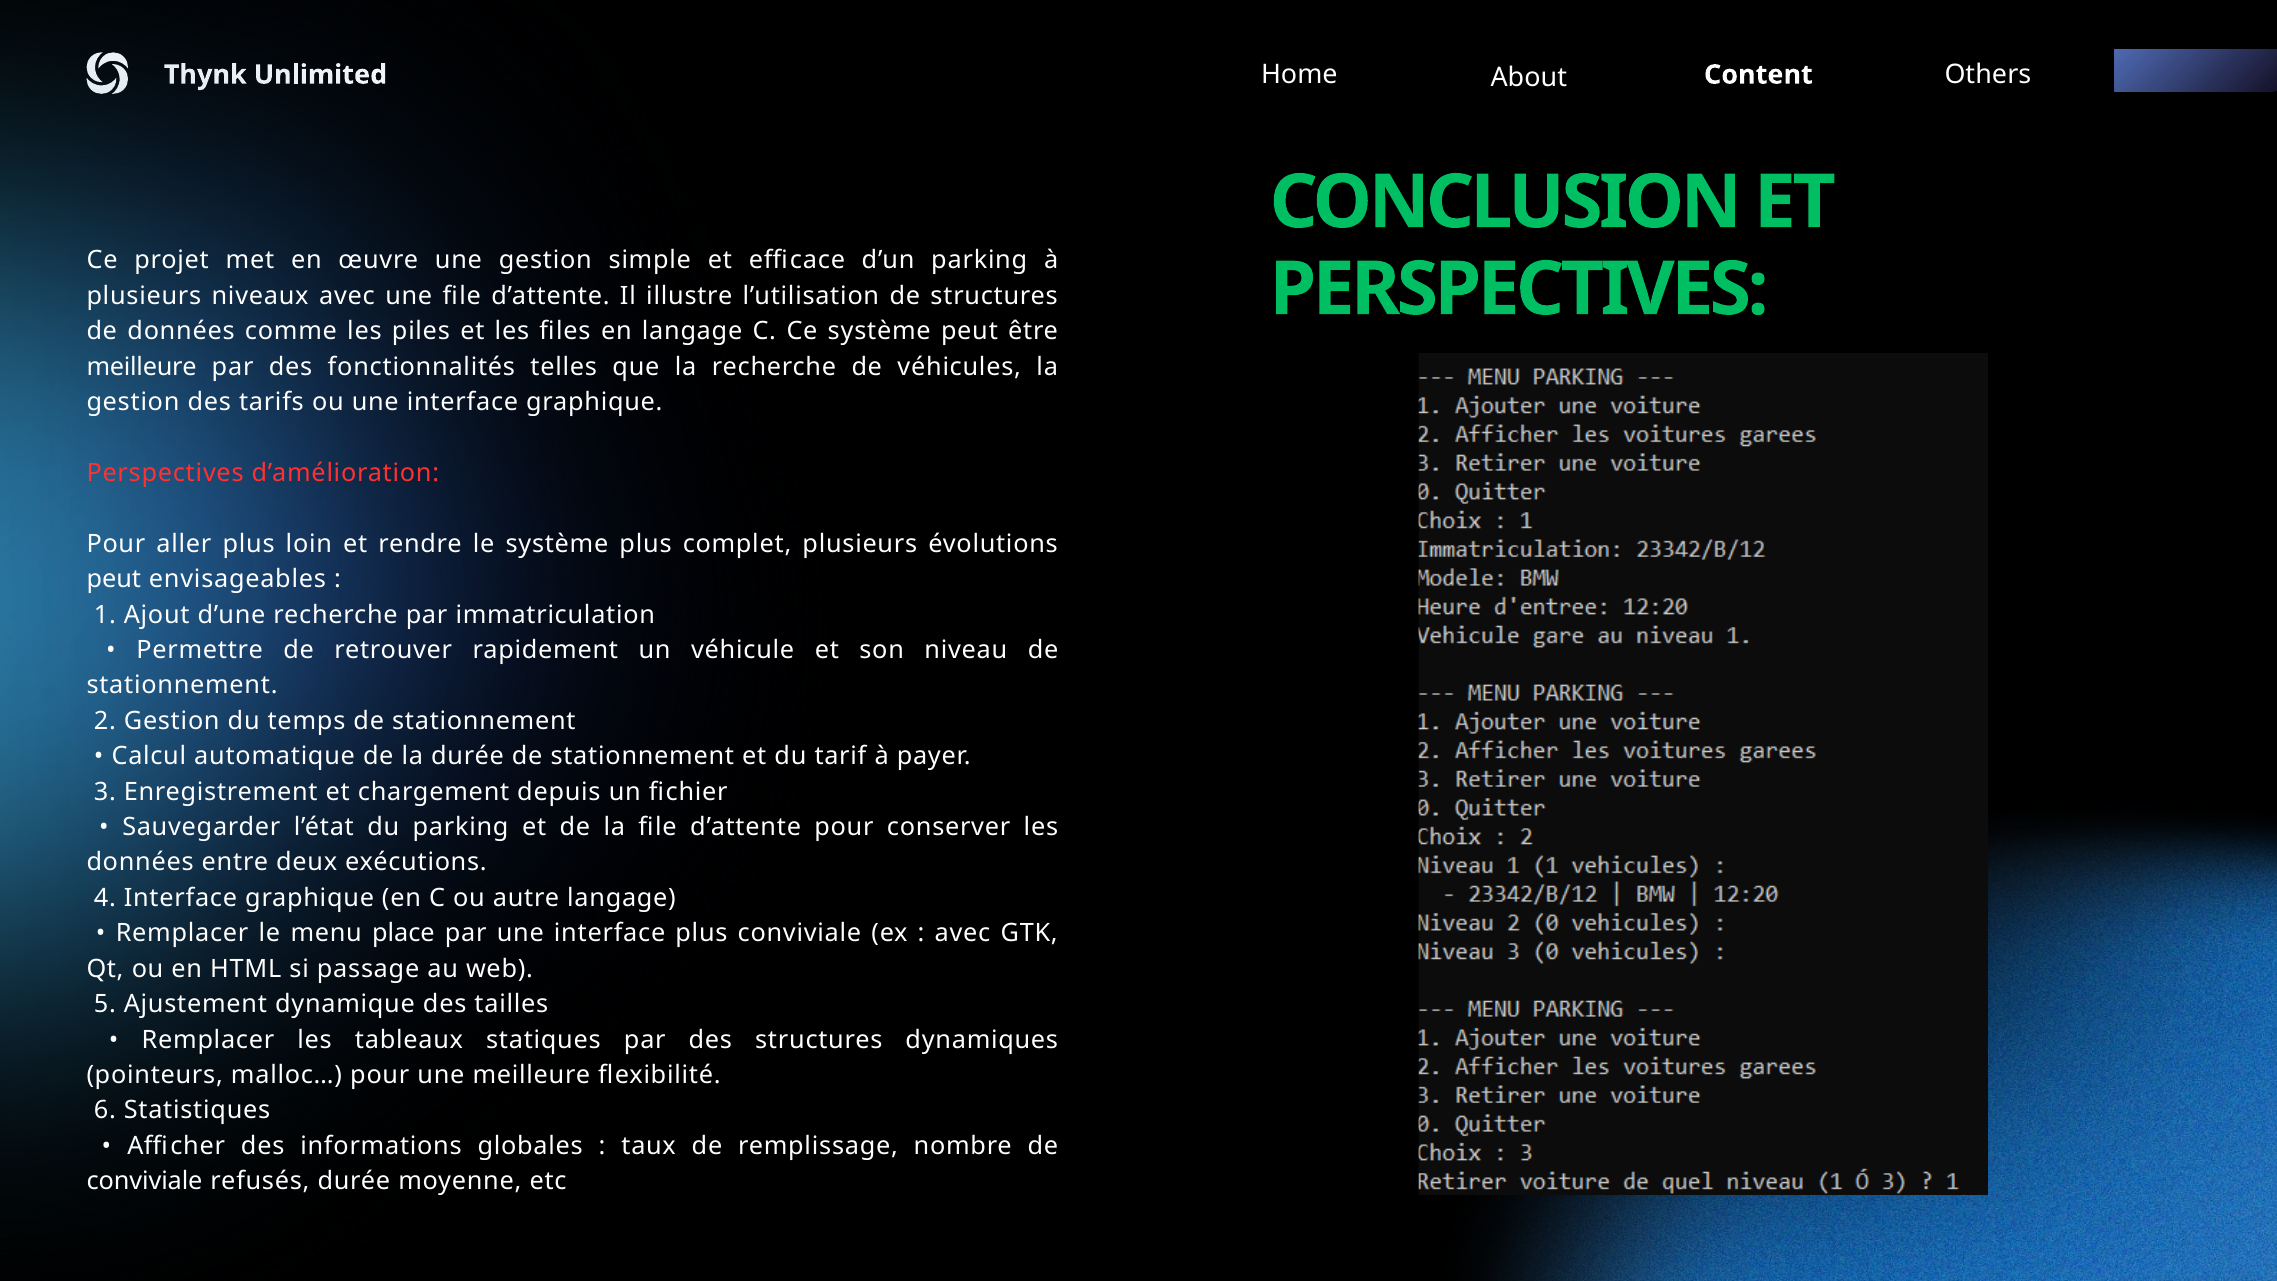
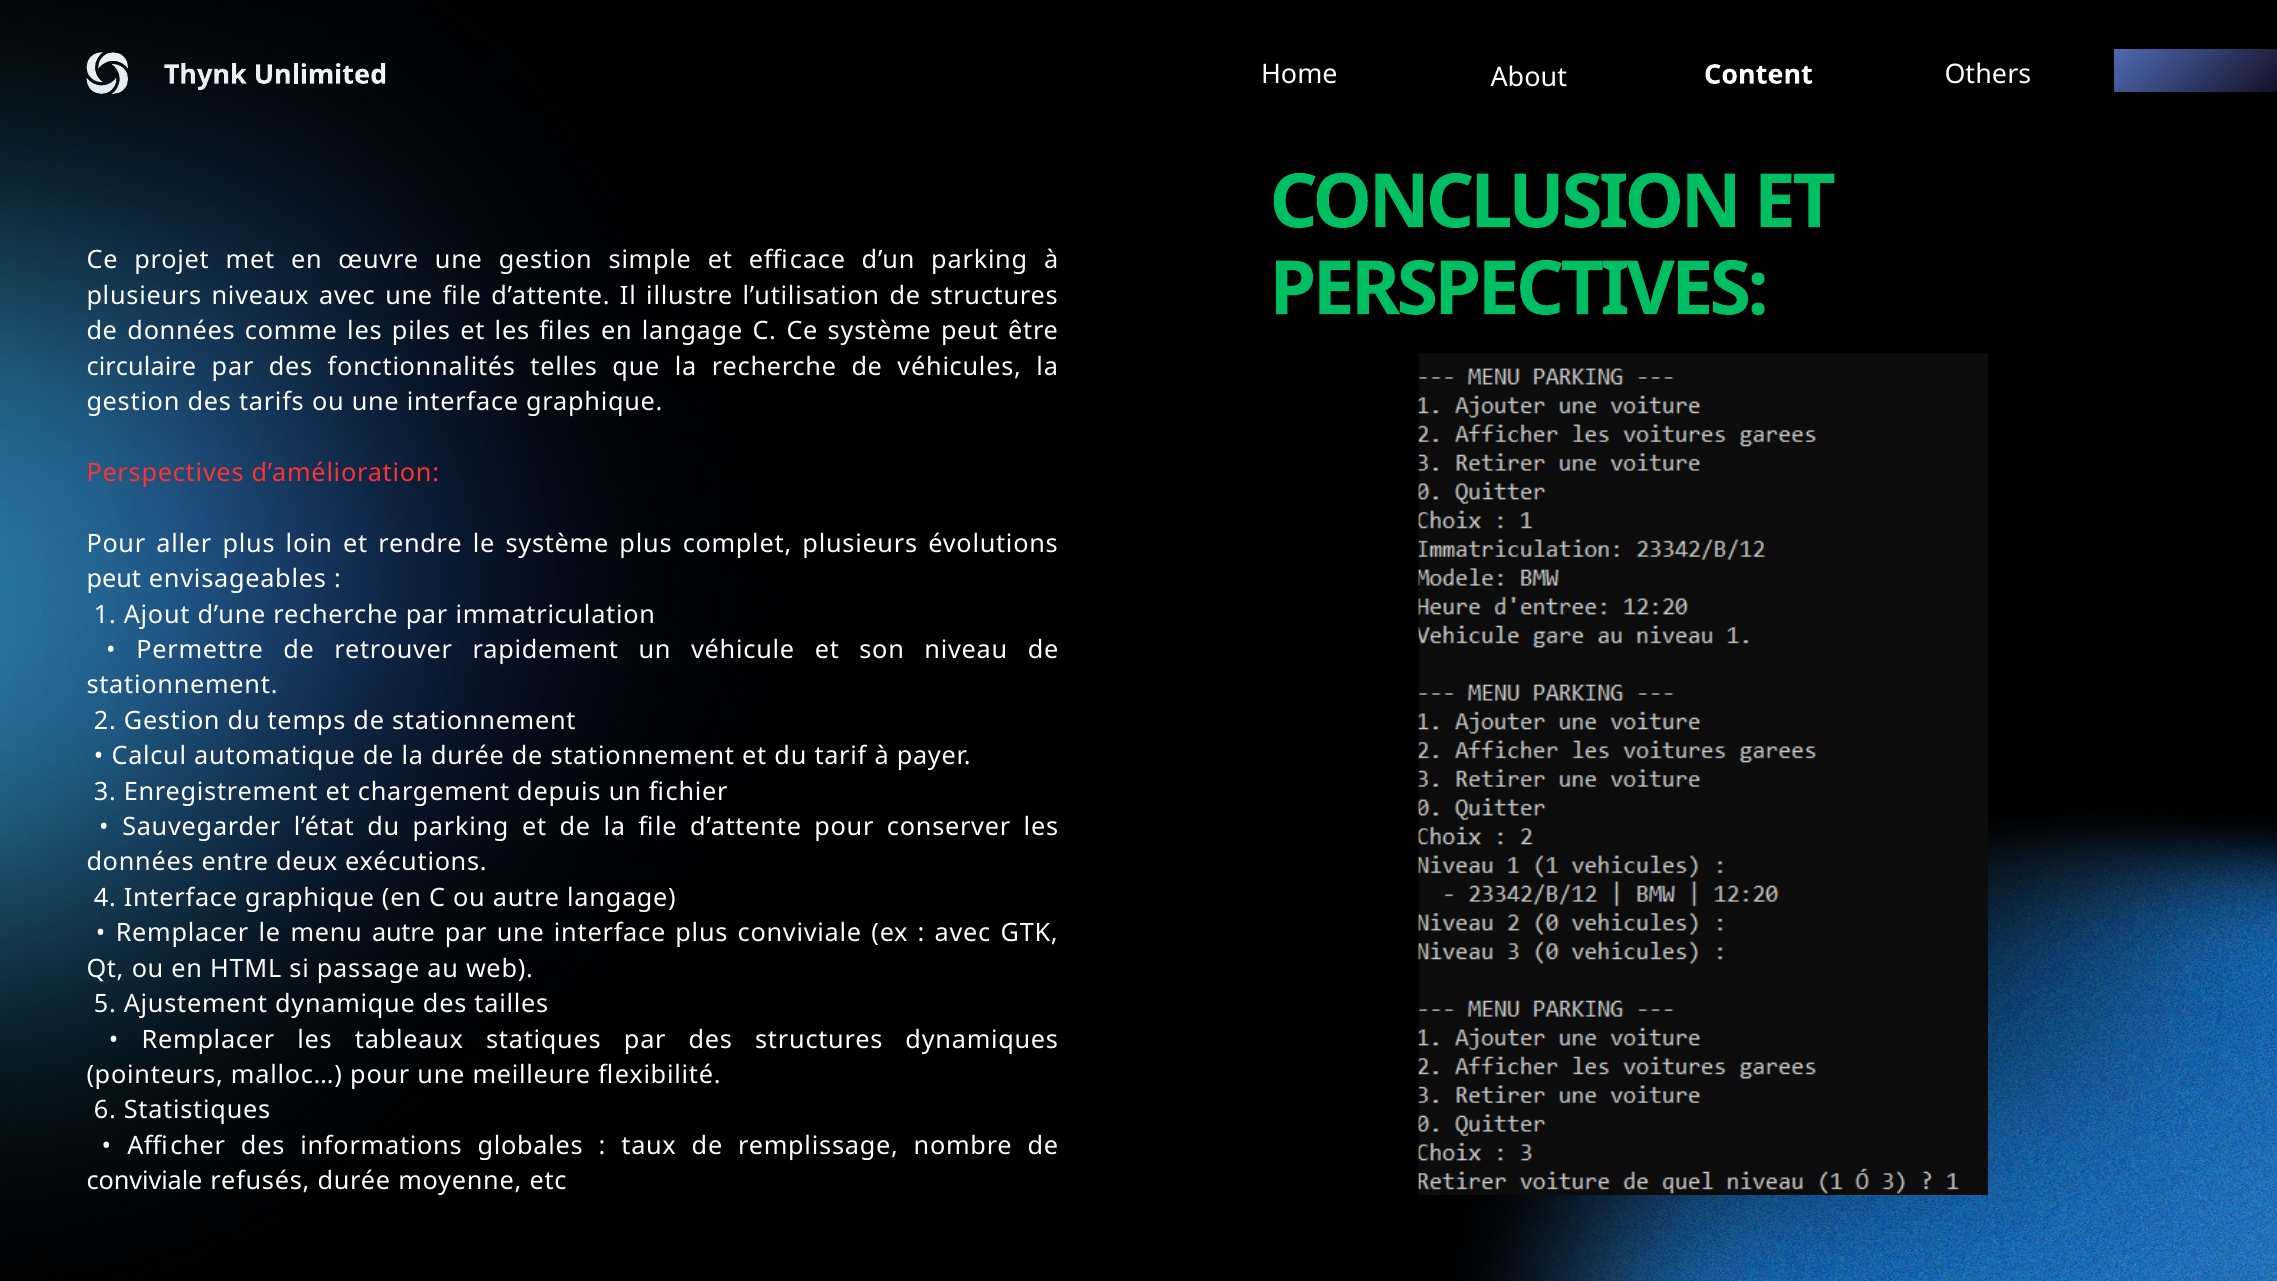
meilleure: meilleure -> circulaire (141, 367)
menu place: place -> autre (403, 933)
